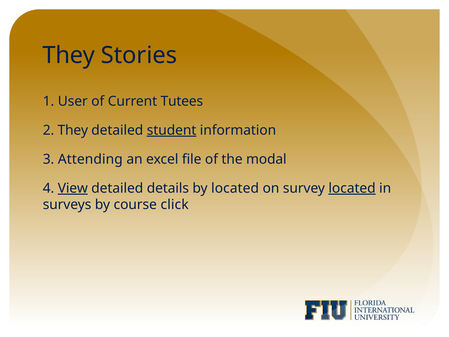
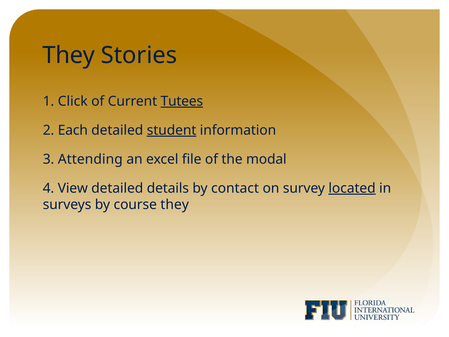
User: User -> Click (73, 101)
Tutees underline: none -> present (182, 101)
2 They: They -> Each (73, 130)
View underline: present -> none (73, 188)
by located: located -> contact (235, 188)
course click: click -> they (175, 205)
